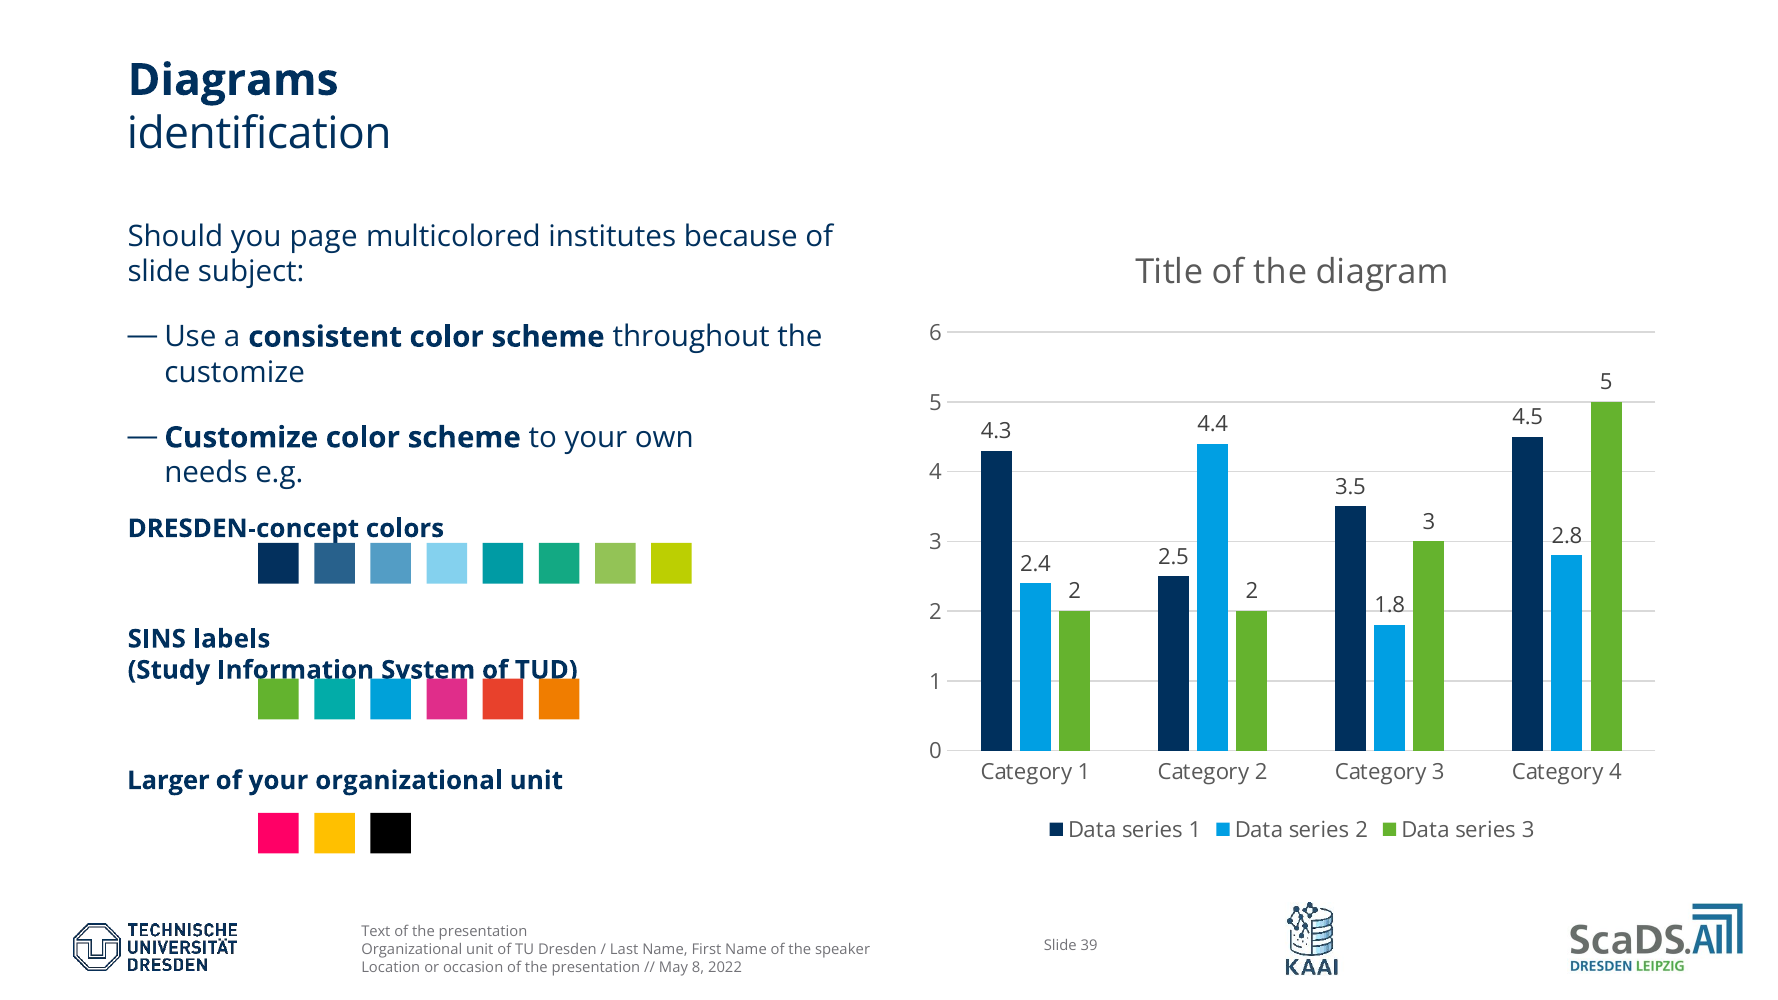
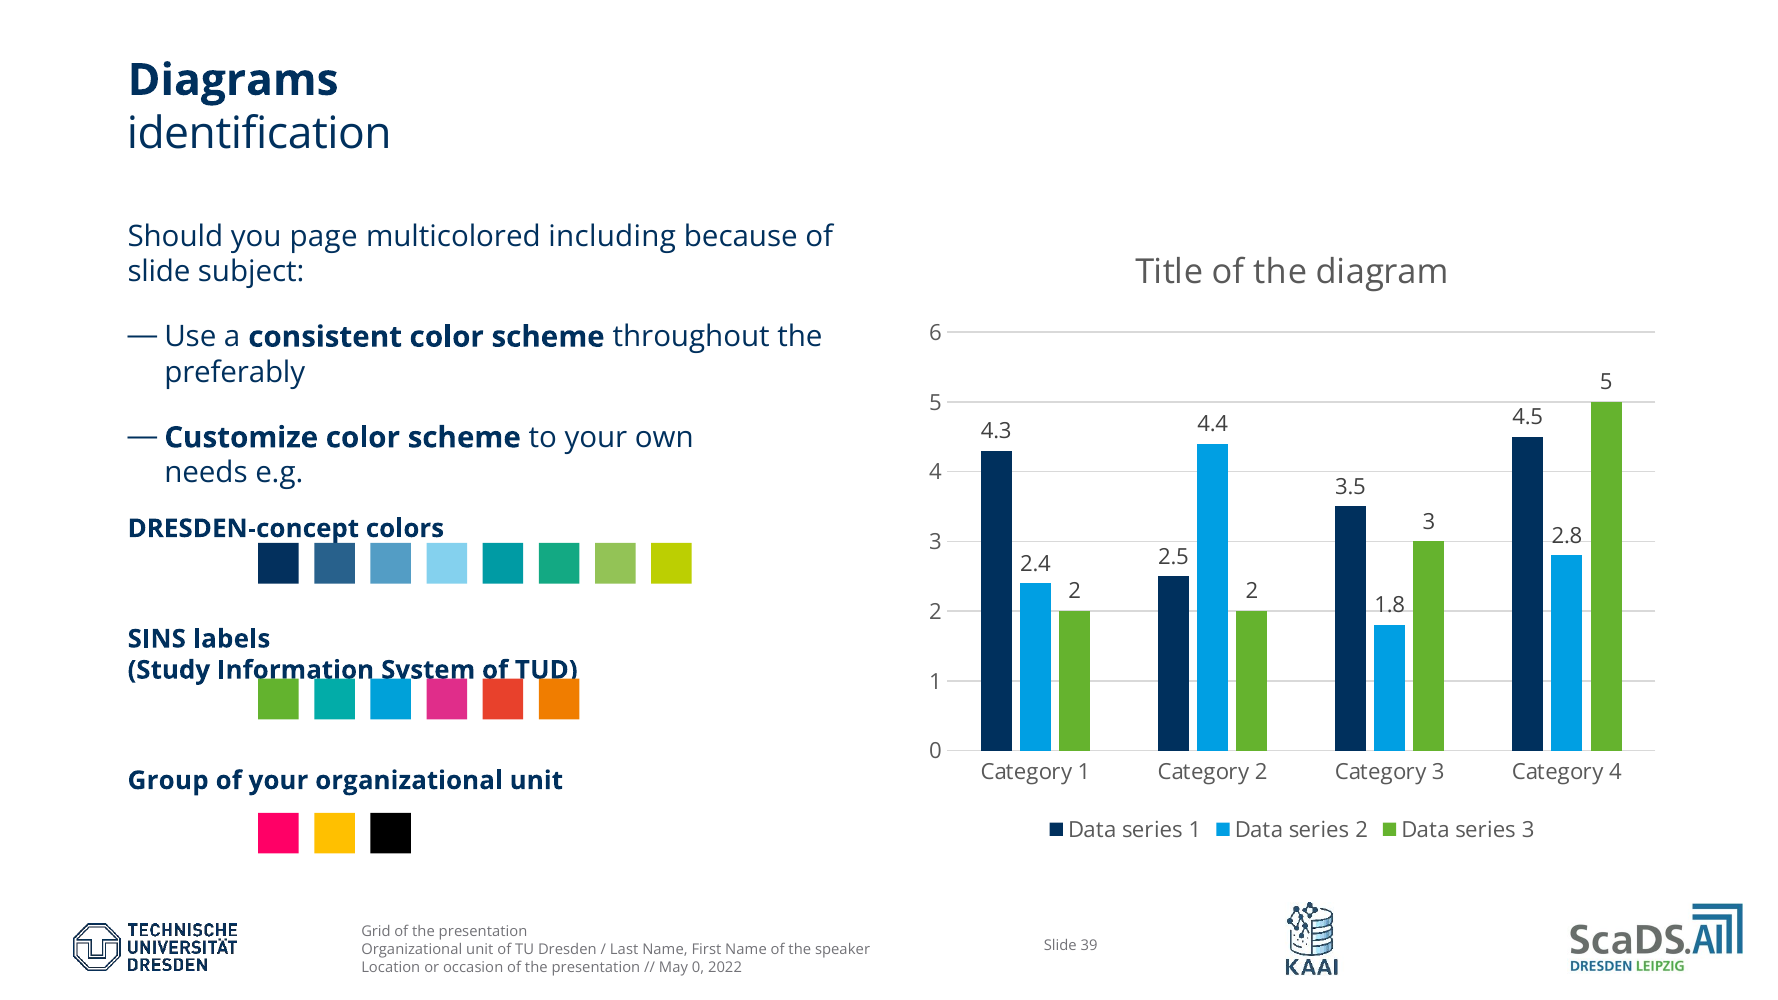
institutes: institutes -> including (612, 236)
customize: customize -> preferably (235, 373)
Larger: Larger -> Group (168, 781)
Text: Text -> Grid (376, 932)
8: 8 -> 0 (698, 968)
